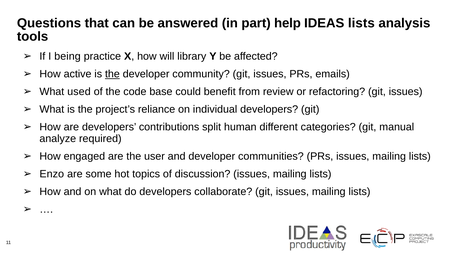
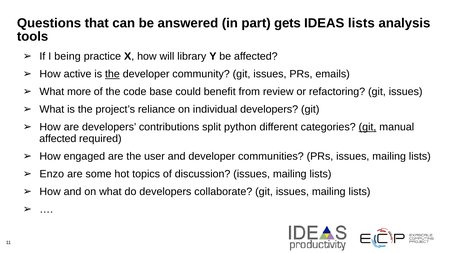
help: help -> gets (287, 23)
used: used -> more (79, 92)
human: human -> python (240, 127)
git underline: none -> present (367, 127)
analyze: analyze -> affected (58, 139)
